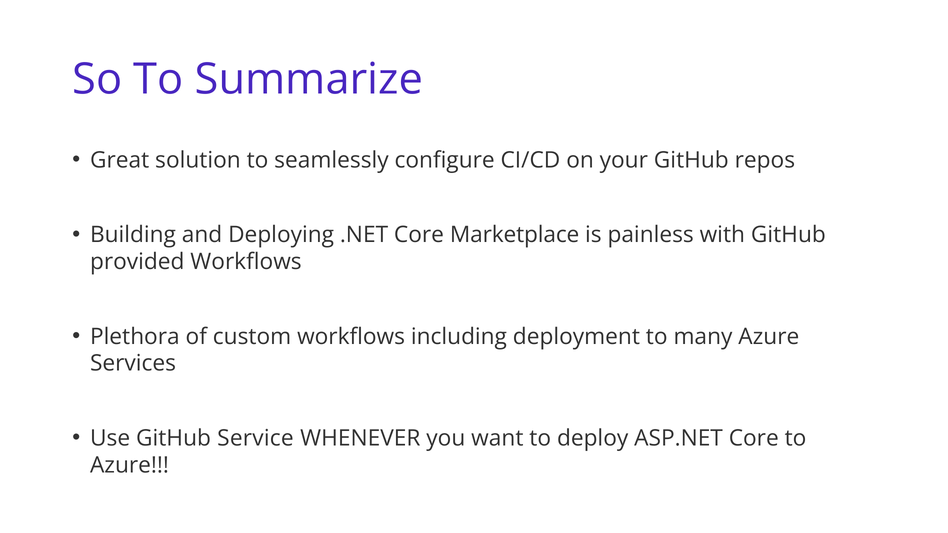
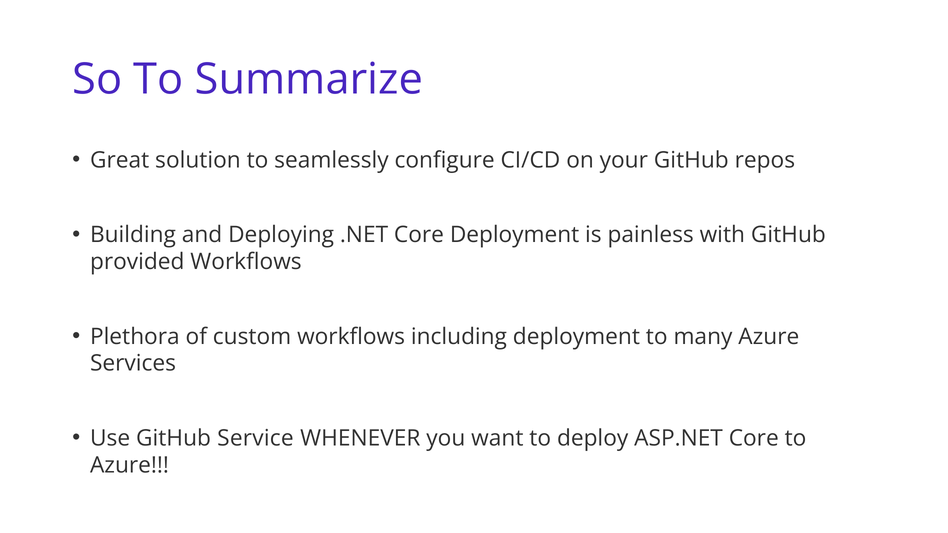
Core Marketplace: Marketplace -> Deployment (515, 235)
